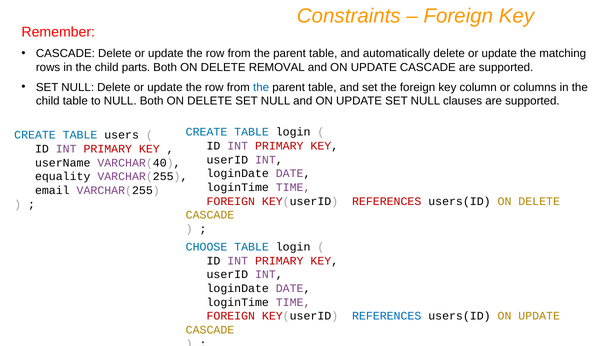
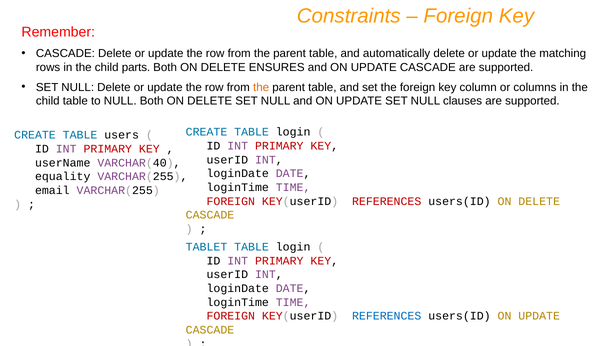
REMOVAL: REMOVAL -> ENSURES (277, 67)
the colour: blue -> orange (261, 87)
CHOOSE: CHOOSE -> TABLET (207, 247)
